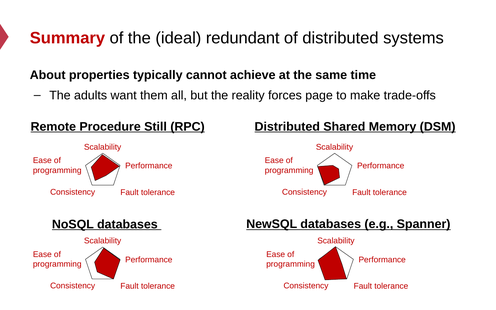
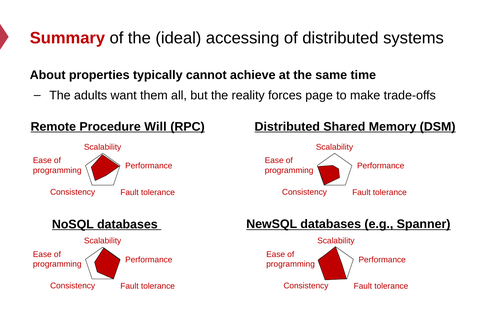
redundant: redundant -> accessing (243, 38)
Still: Still -> Will (155, 127)
